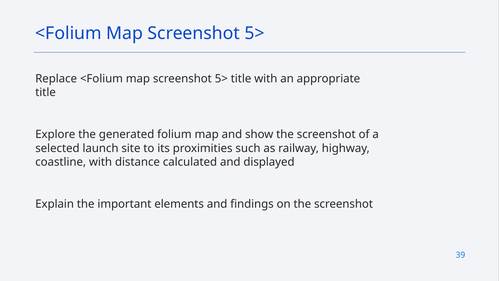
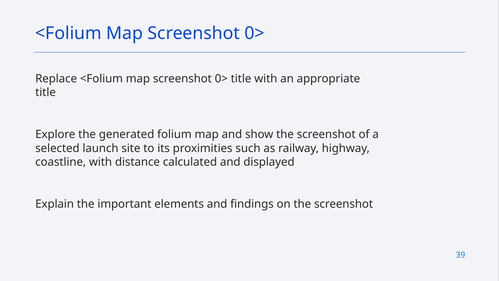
5>: 5> -> 0> (255, 33)
5>: 5> -> 0> (221, 79)
